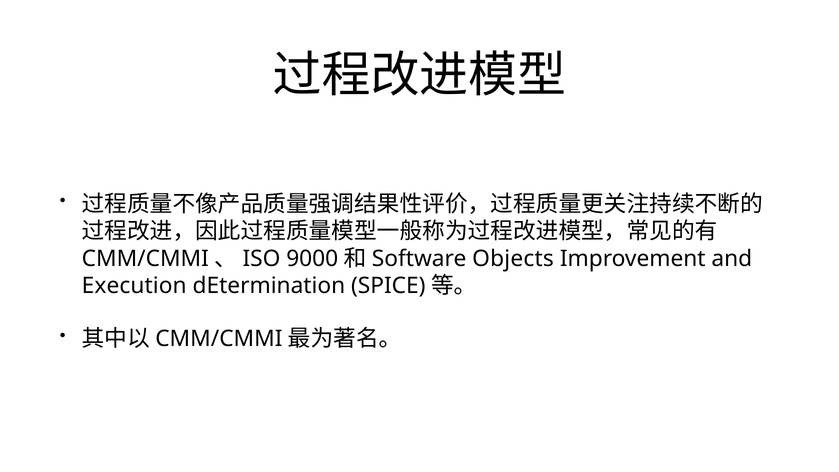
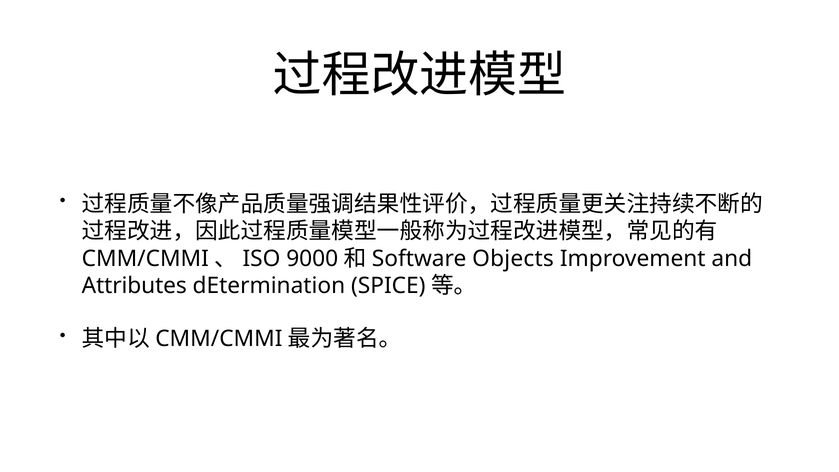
Execution: Execution -> Attributes (134, 286)
